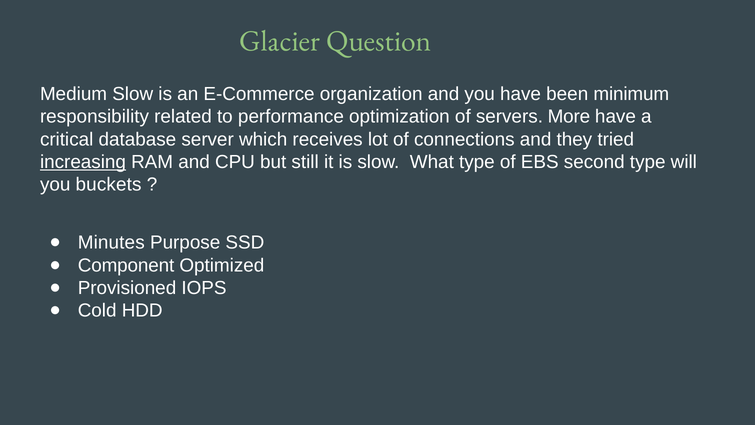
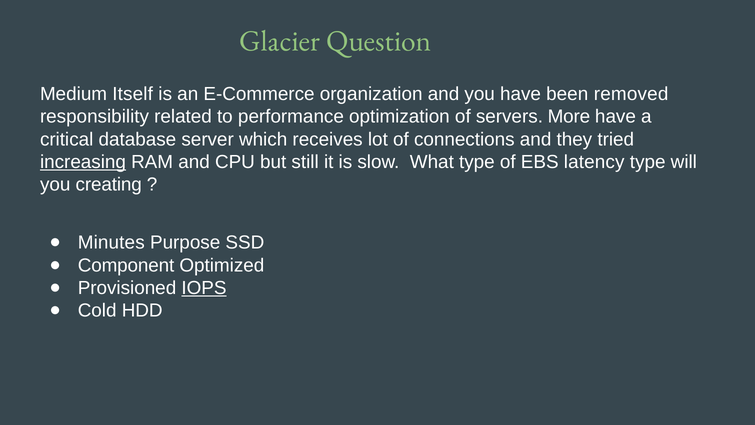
Medium Slow: Slow -> Itself (133, 94)
minimum: minimum -> removed (631, 94)
second: second -> latency (594, 162)
buckets: buckets -> creating (109, 185)
IOPS underline: none -> present (204, 288)
